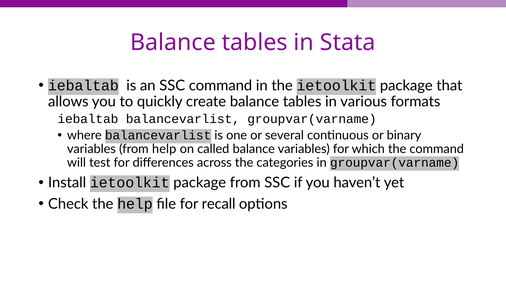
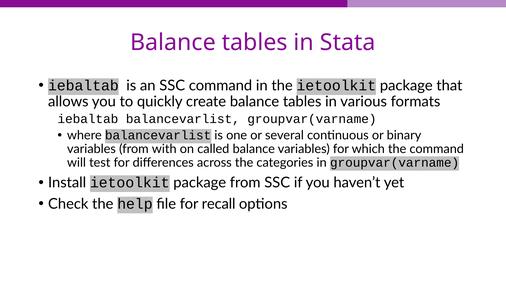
from help: help -> with (164, 149)
